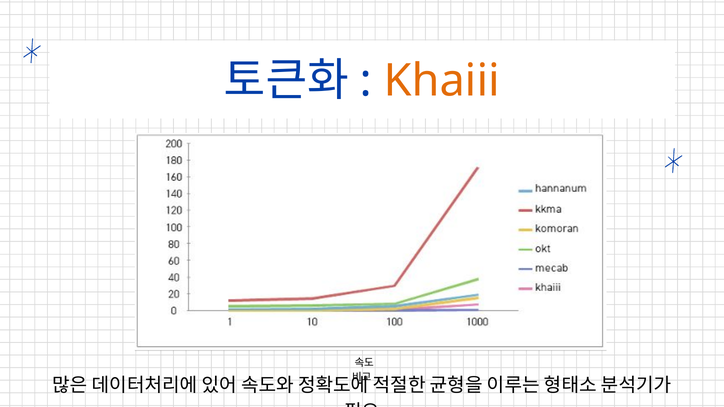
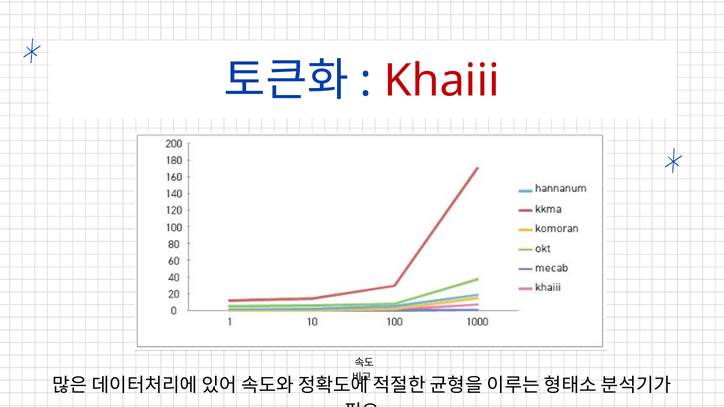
Khaiii colour: orange -> red (442, 81)
